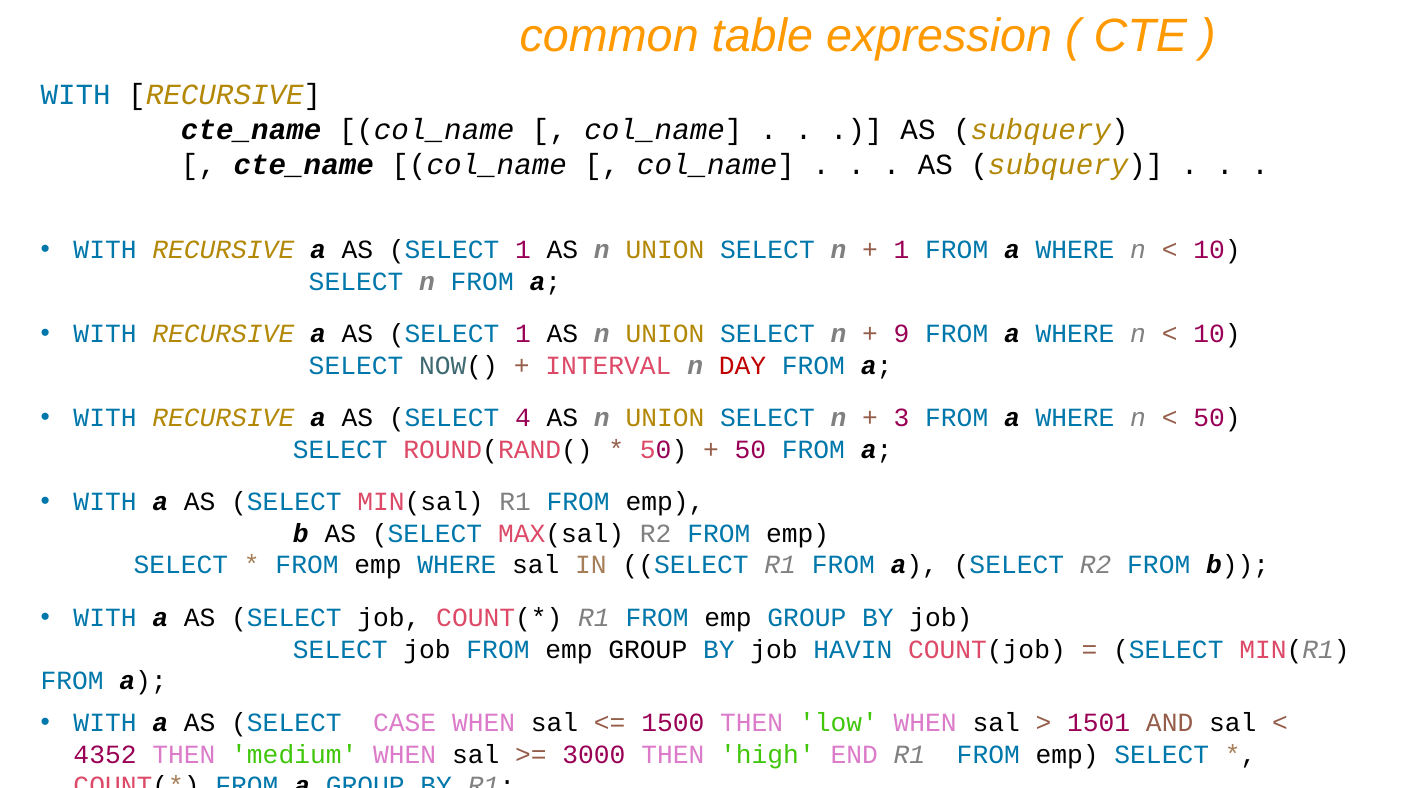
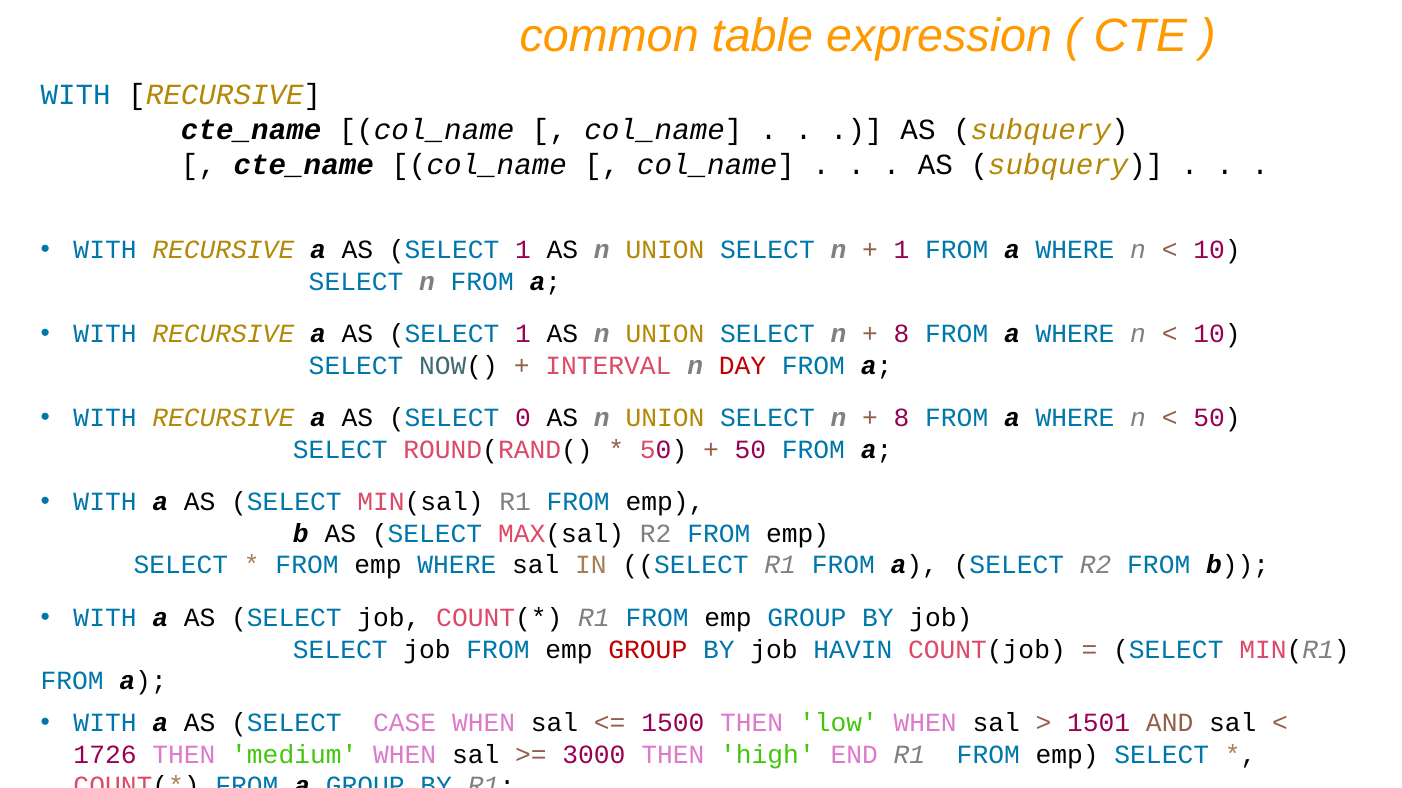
9: 9 -> 8 (902, 334)
4: 4 -> 0 (523, 419)
3: 3 -> 8 (902, 419)
GROUP colour: black -> red (648, 650)
4352: 4352 -> 1726 (105, 755)
